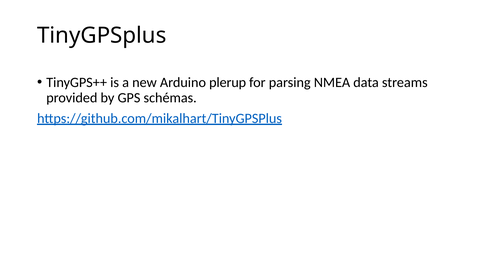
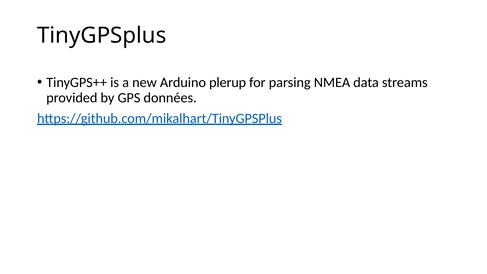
schémas: schémas -> données (170, 98)
